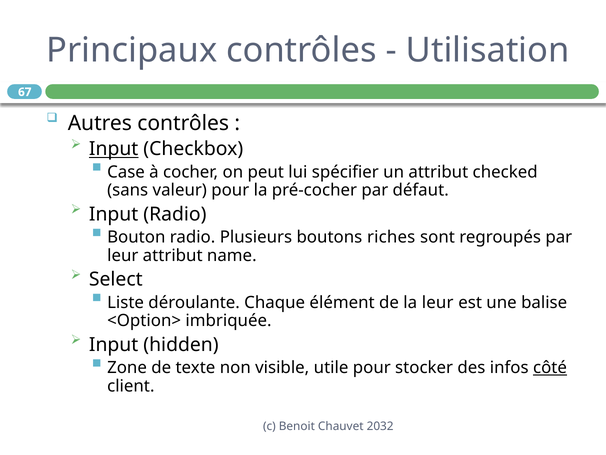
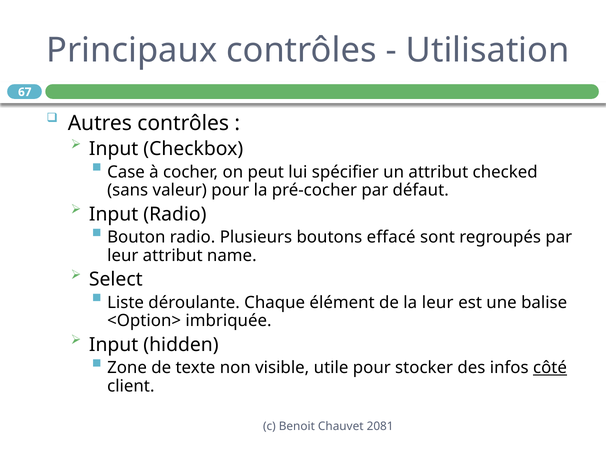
Input underline: present -> none (114, 149)
riches: riches -> effacé (391, 237)
2032: 2032 -> 2081 (380, 426)
